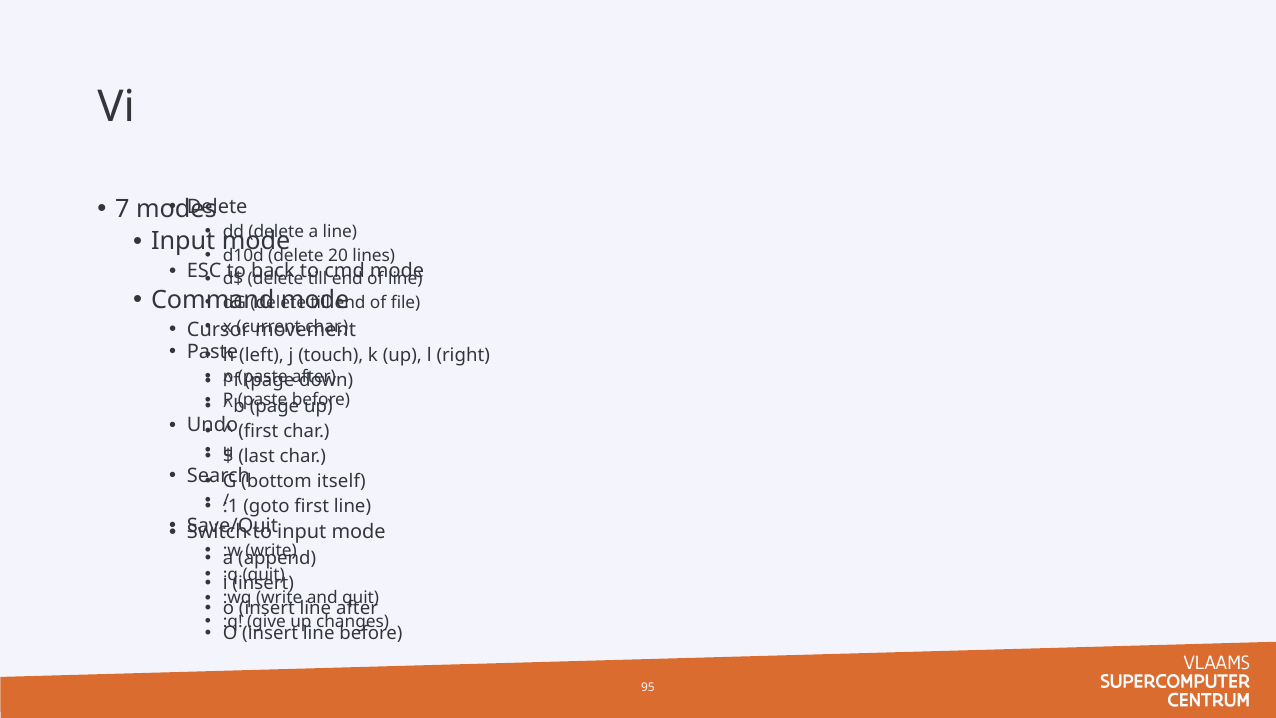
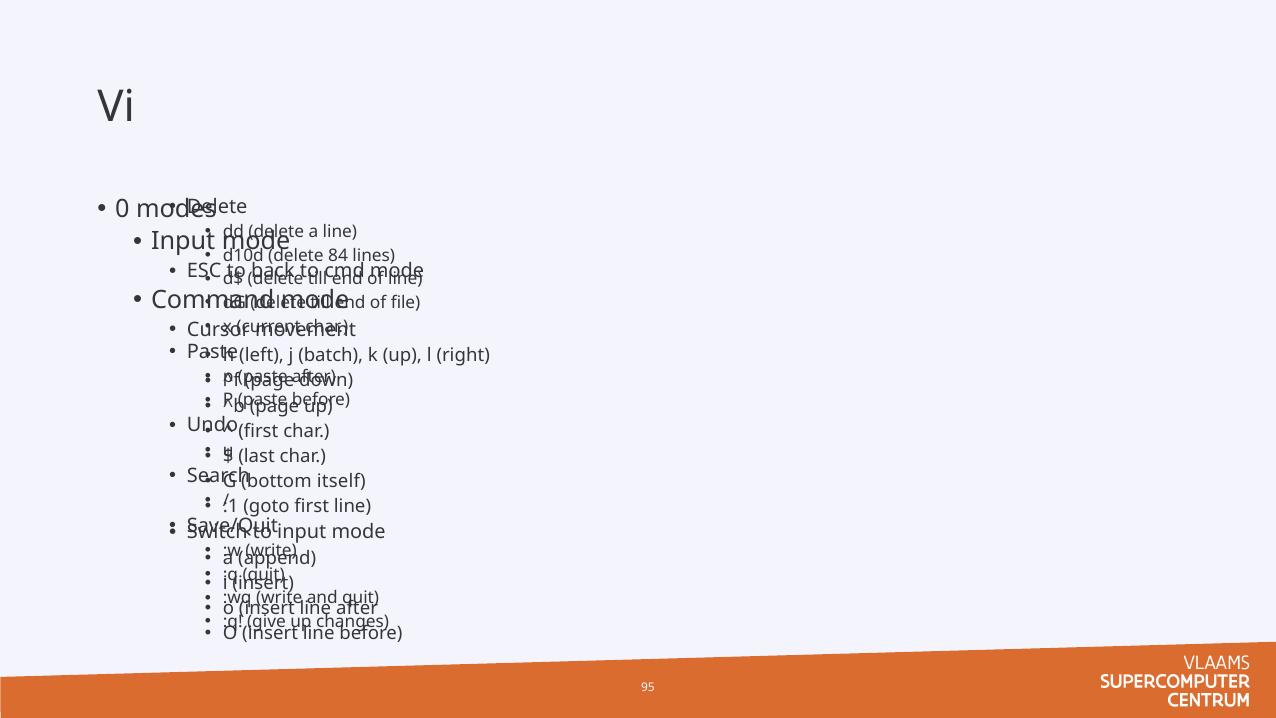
7: 7 -> 0 (122, 209)
20: 20 -> 84 (338, 255)
touch: touch -> batch (331, 356)
